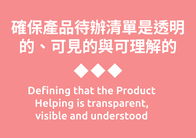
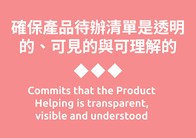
Defining: Defining -> Commits (49, 91)
